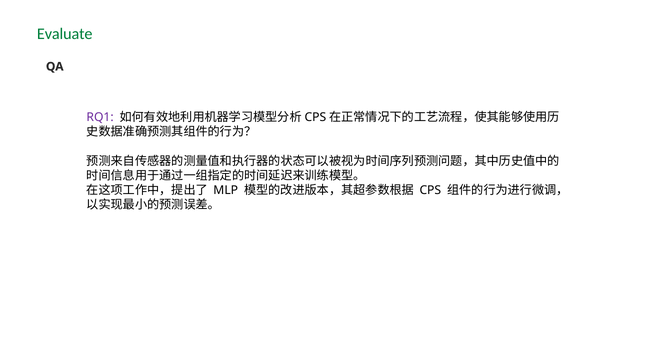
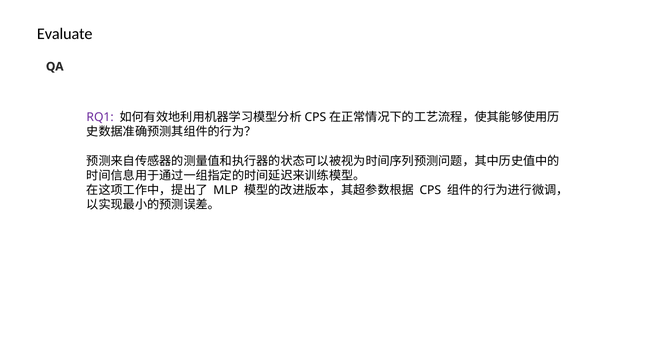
Evaluate colour: green -> black (65, 34)
